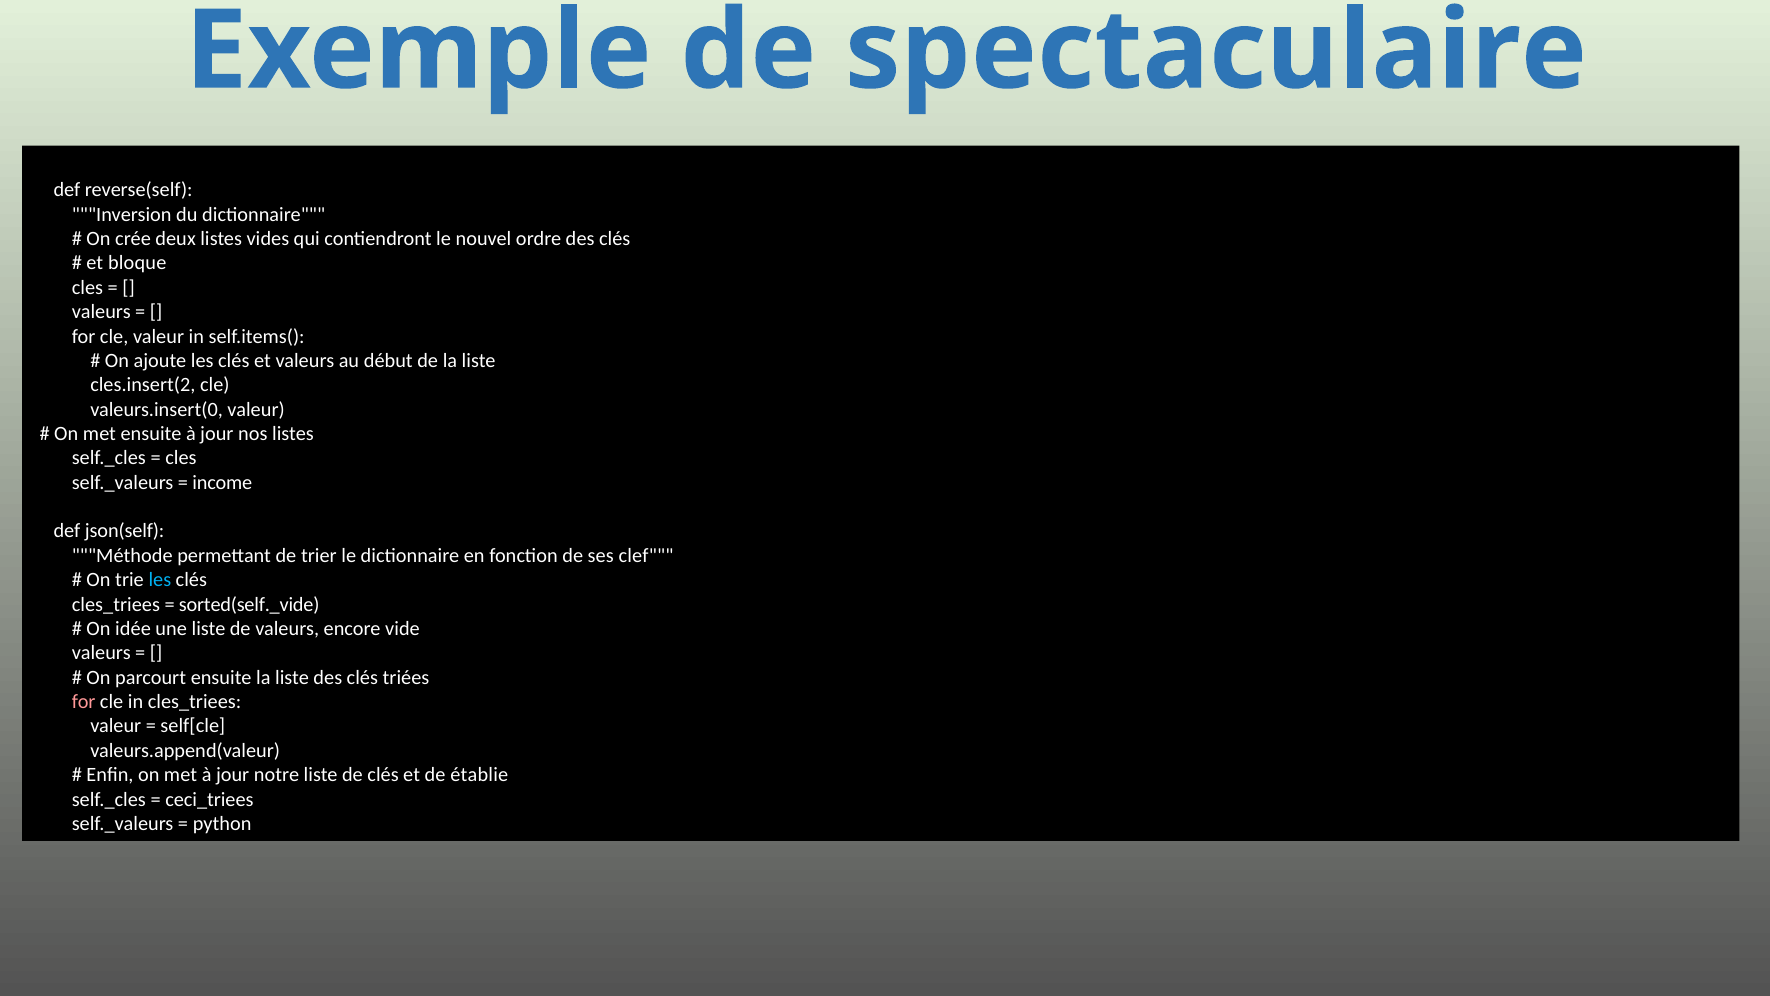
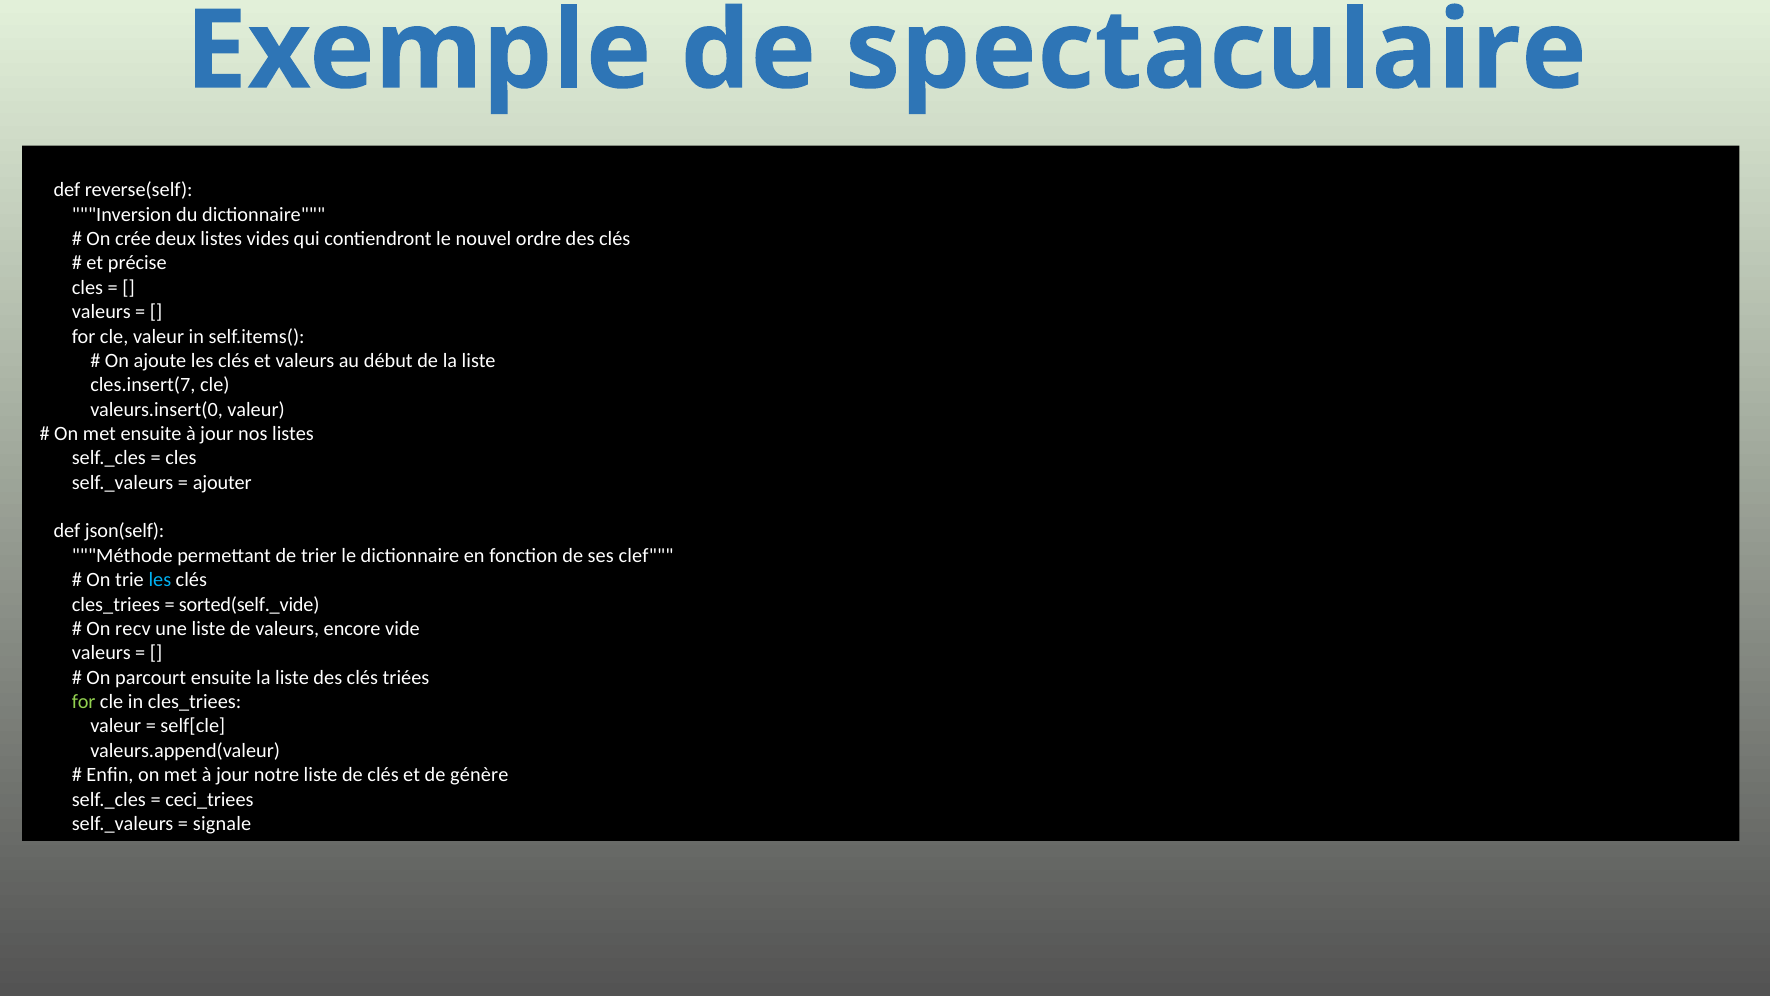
bloque: bloque -> précise (137, 263)
cles.insert(2: cles.insert(2 -> cles.insert(7 (143, 385)
income: income -> ajouter (222, 482)
idée: idée -> recv (133, 629)
for colour: pink -> light green (84, 702)
établie: établie -> génère (479, 775)
python: python -> signale (222, 823)
